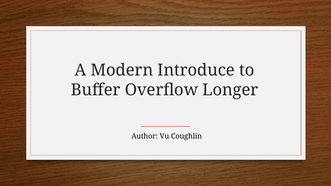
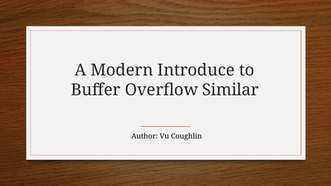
Longer: Longer -> Similar (230, 90)
